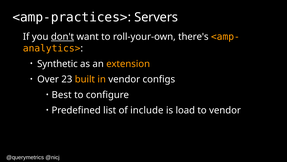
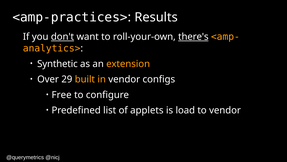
Servers: Servers -> Results (156, 17)
there's underline: none -> present (193, 37)
23: 23 -> 29 (67, 79)
Best: Best -> Free (62, 95)
include: include -> applets (147, 110)
